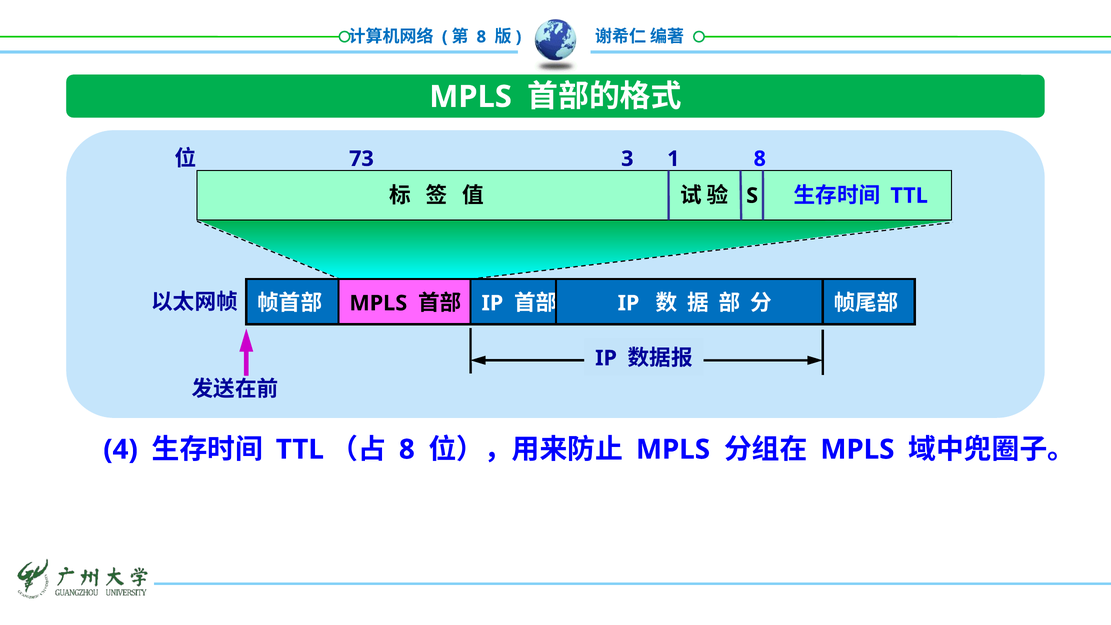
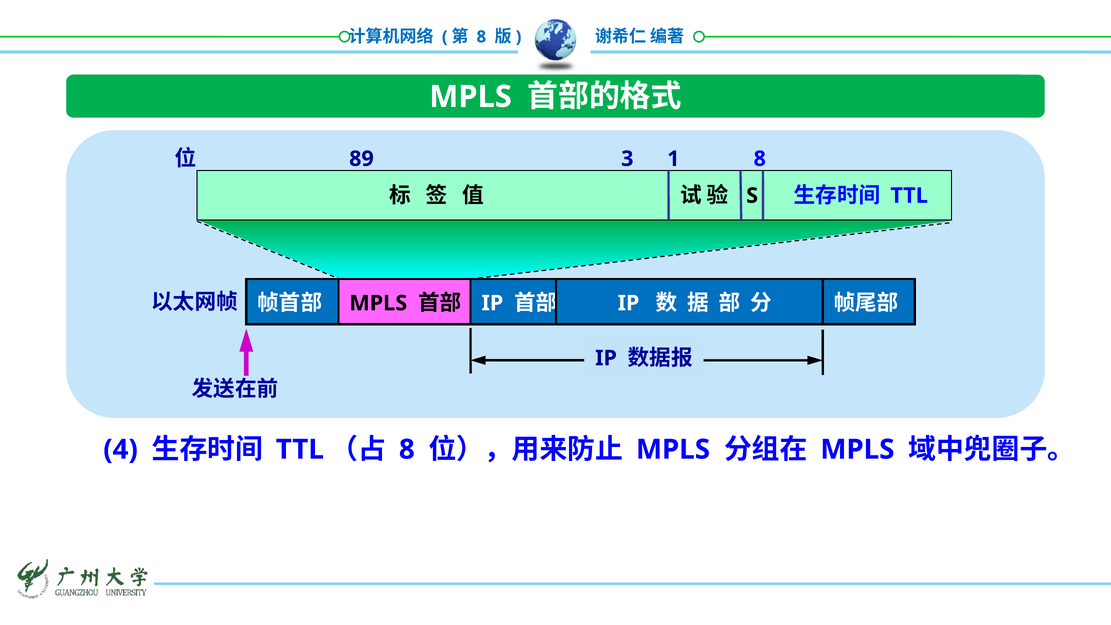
73: 73 -> 89 (361, 159)
